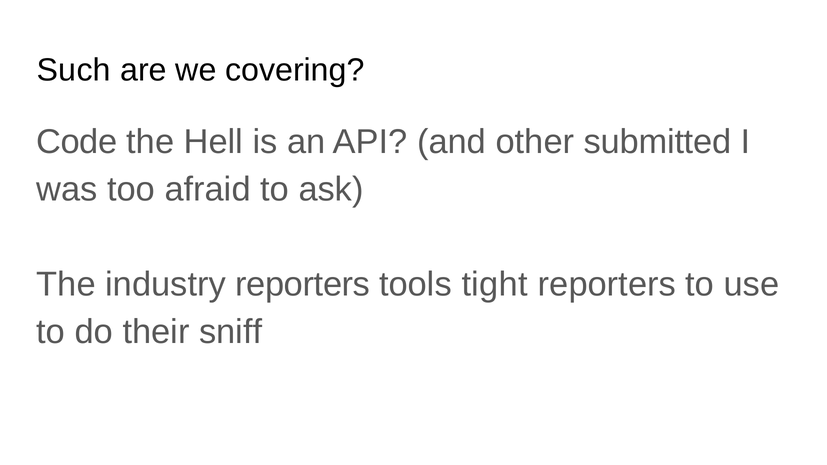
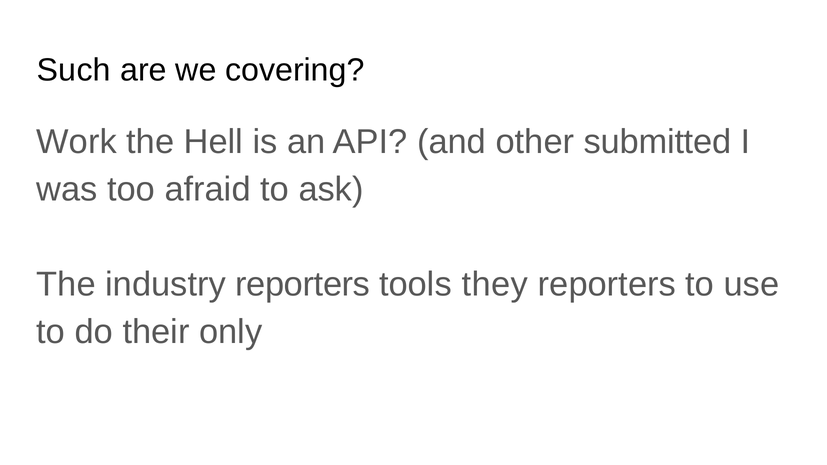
Code: Code -> Work (77, 142)
tight: tight -> they (495, 284)
sniff: sniff -> only (231, 332)
